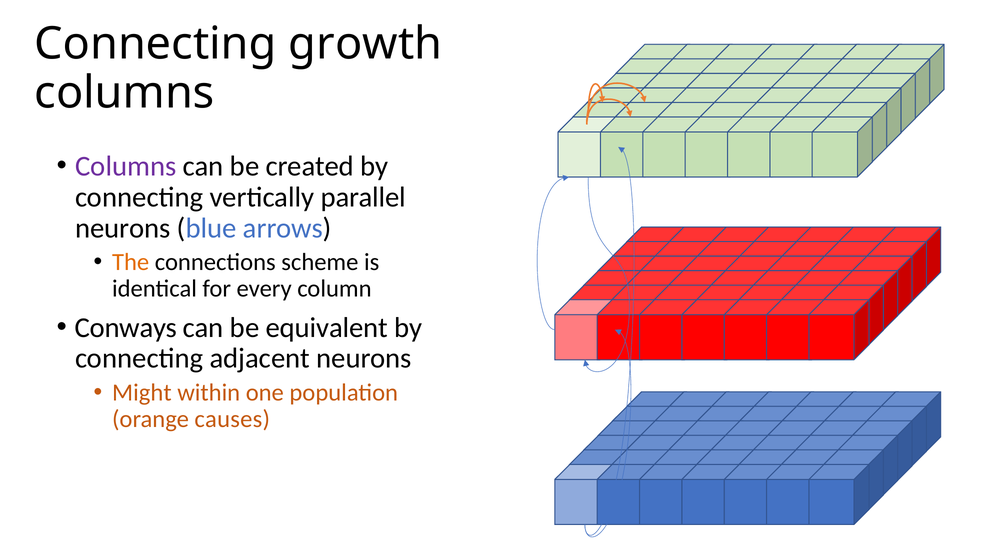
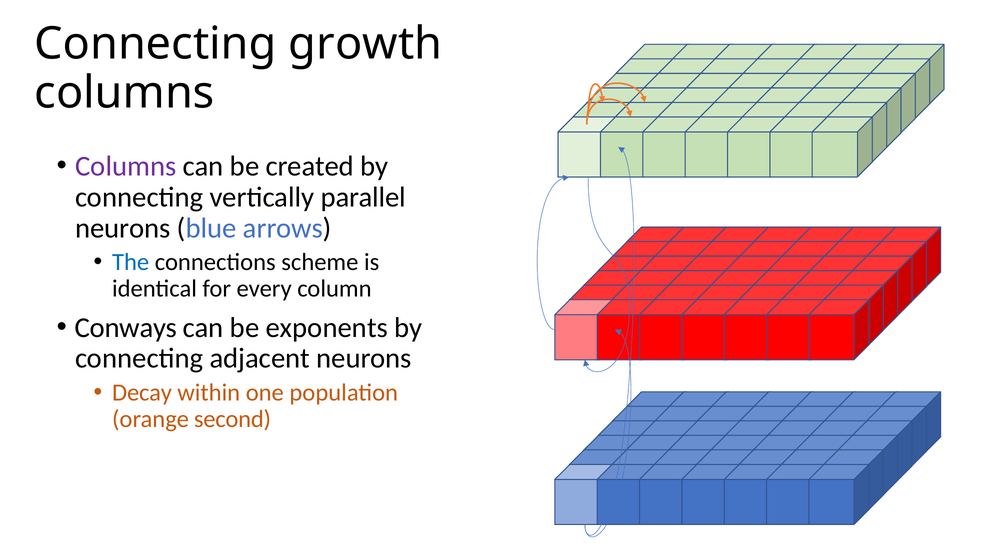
The colour: orange -> blue (131, 262)
equivalent: equivalent -> exponents (327, 328)
Might: Might -> Decay (142, 393)
causes: causes -> second (233, 419)
